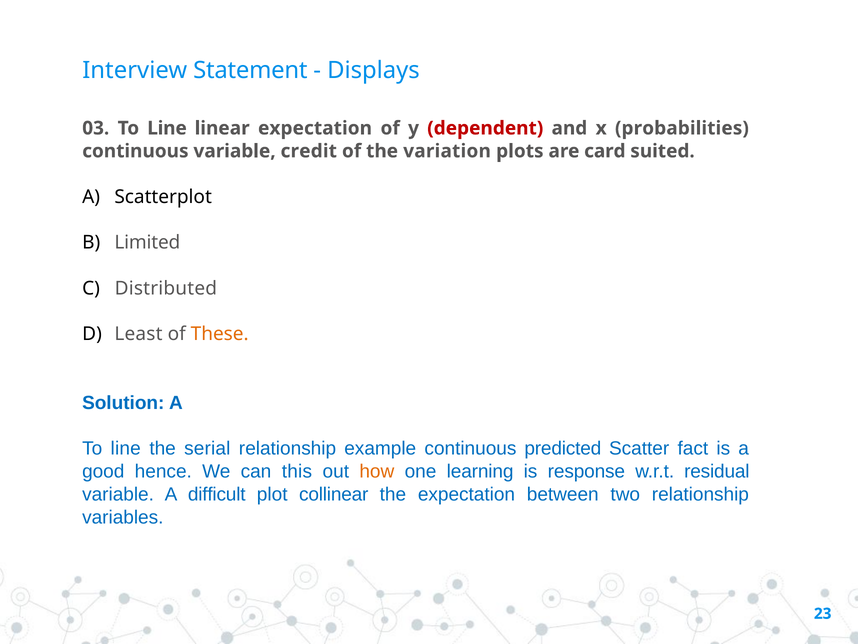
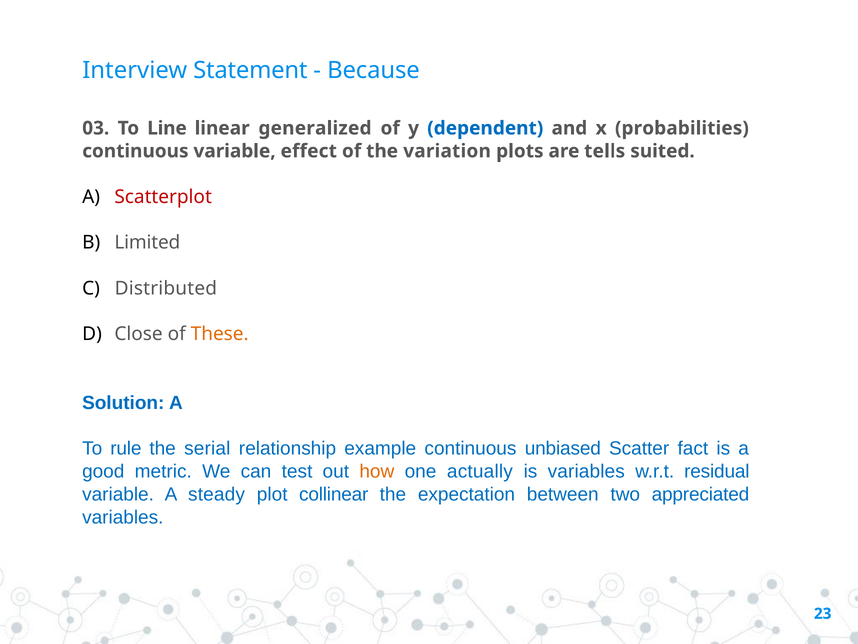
Displays: Displays -> Because (373, 70)
linear expectation: expectation -> generalized (315, 128)
dependent colour: red -> blue (485, 128)
credit: credit -> effect (309, 151)
card: card -> tells (605, 151)
Scatterplot colour: black -> red (163, 197)
Least: Least -> Close (139, 334)
line: line -> rule (126, 448)
predicted: predicted -> unbiased (563, 448)
hence: hence -> metric (163, 471)
this: this -> test (297, 471)
learning: learning -> actually (480, 471)
is response: response -> variables (586, 471)
difficult: difficult -> steady (217, 494)
two relationship: relationship -> appreciated (700, 494)
